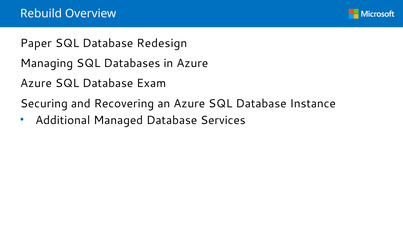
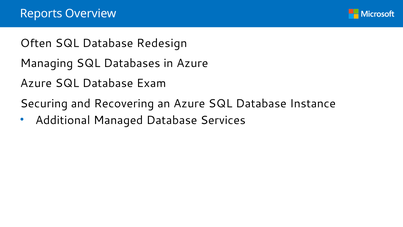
Rebuild: Rebuild -> Reports (41, 14)
Paper: Paper -> Often (36, 43)
